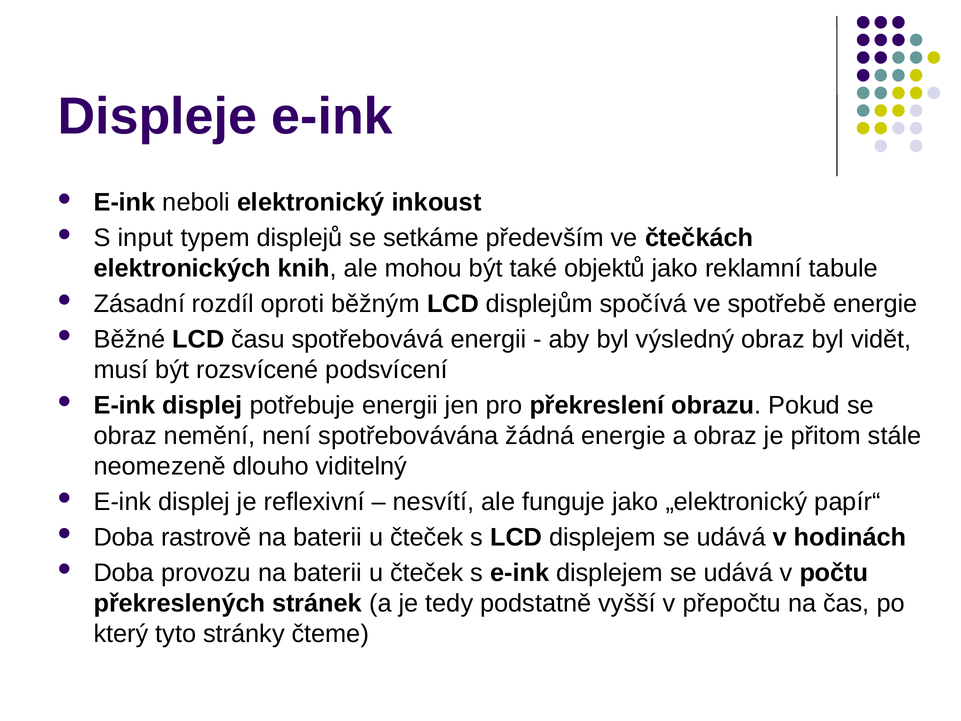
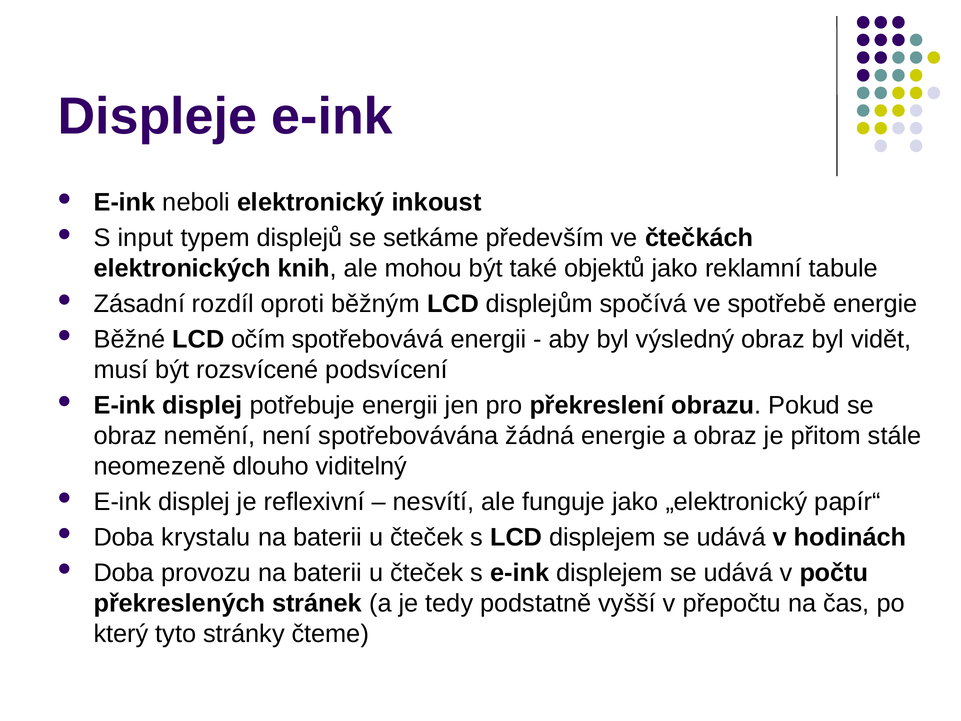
času: času -> očím (258, 339)
rastrově: rastrově -> krystalu (206, 537)
